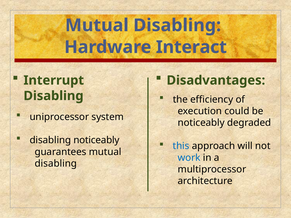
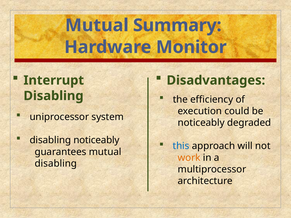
Disabling: Disabling -> Summary (177, 25)
Interact: Interact -> Monitor (191, 47)
work colour: blue -> orange (189, 158)
